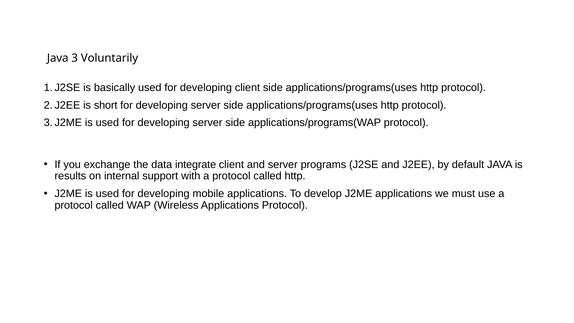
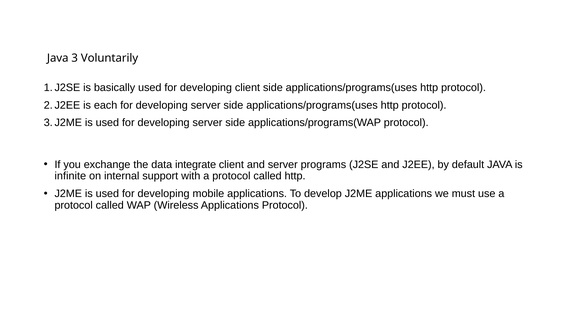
short: short -> each (106, 105)
results: results -> infinite (70, 176)
